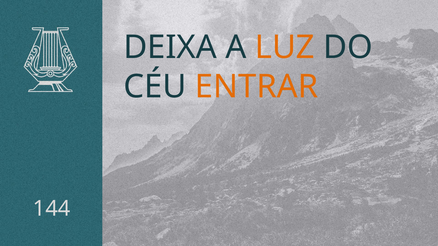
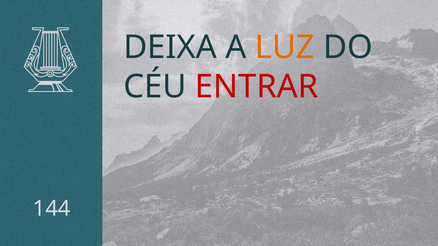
ENTRAR colour: orange -> red (257, 87)
